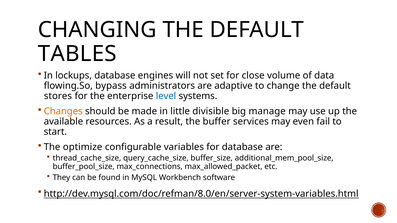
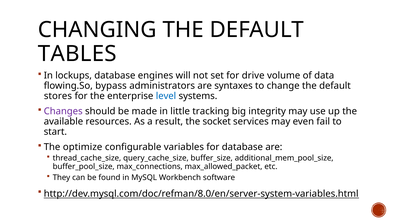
close: close -> drive (253, 76)
adaptive: adaptive -> syntaxes (234, 86)
Changes colour: orange -> purple (63, 111)
divisible: divisible -> tracking (211, 111)
manage: manage -> integrity (267, 111)
buffer: buffer -> socket (217, 122)
